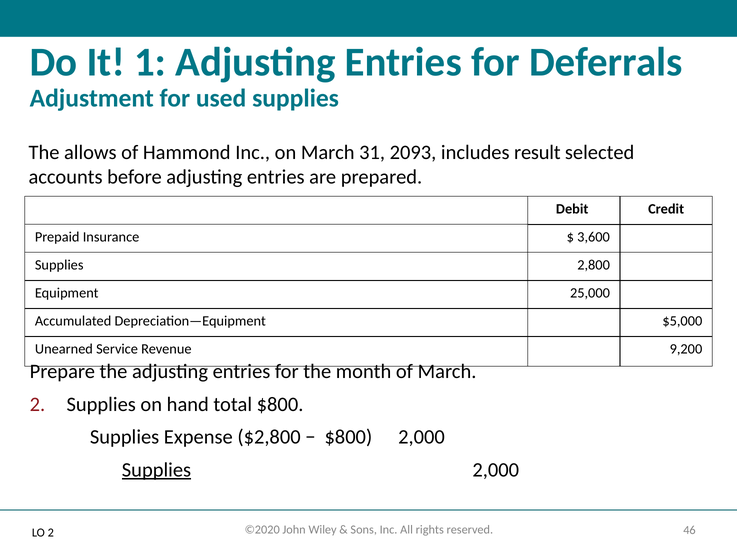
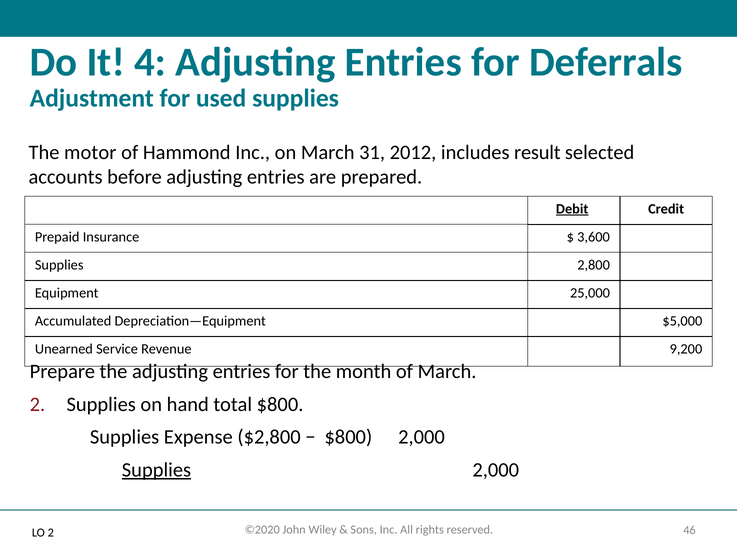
1: 1 -> 4 (150, 62)
allows: allows -> motor (90, 152)
2093: 2093 -> 2012 (413, 152)
Debit underline: none -> present (572, 209)
